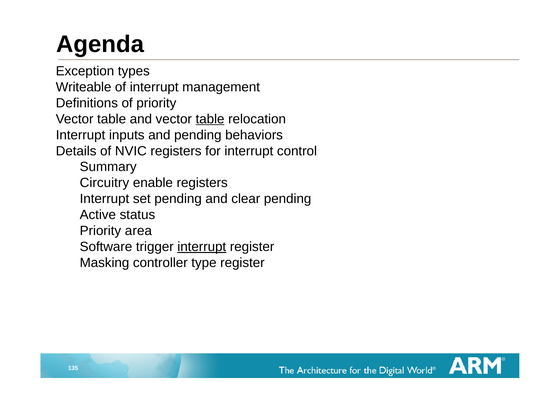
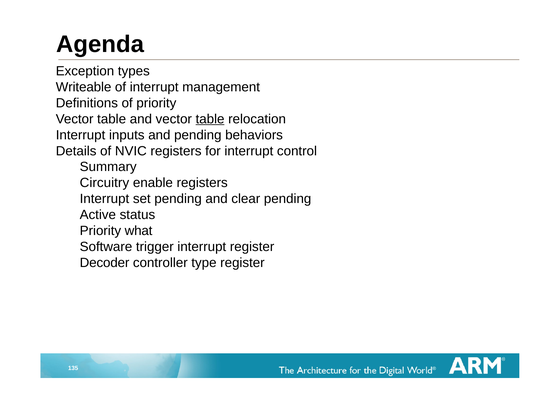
area: area -> what (139, 231)
interrupt underline: present -> none (202, 247)
Masking: Masking -> Decoder (105, 263)
